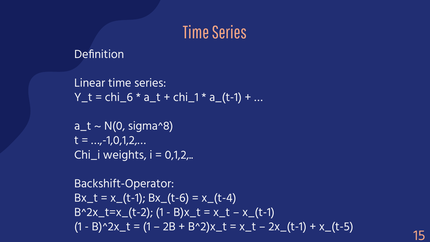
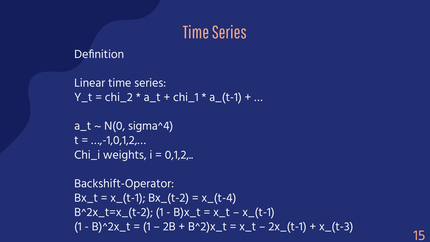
chi_6: chi_6 -> chi_2 (119, 97)
sigma^8: sigma^8 -> sigma^4 (151, 126)
Bx_(t-6: Bx_(t-6 -> Bx_(t-2 (169, 198)
x_(t-5: x_(t-5 -> x_(t-3 (336, 226)
